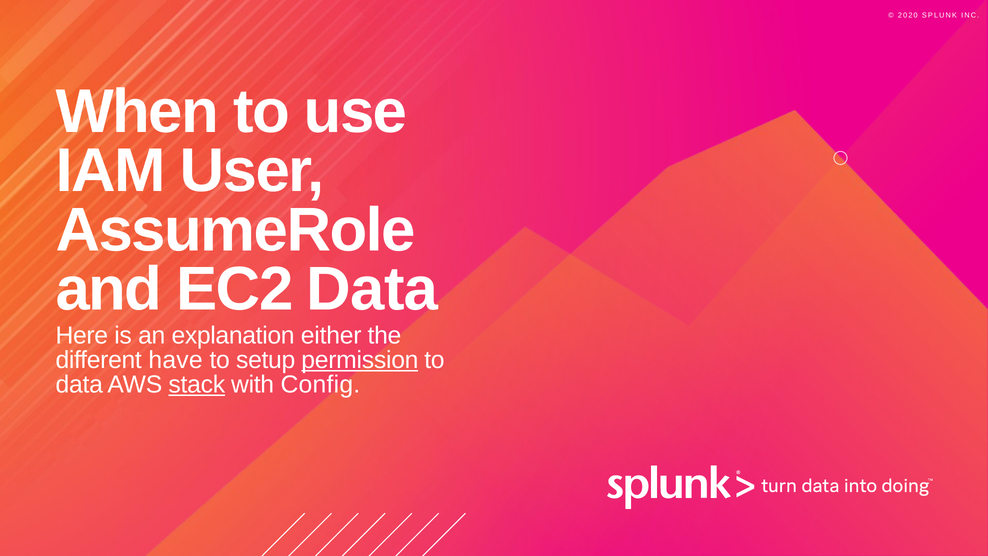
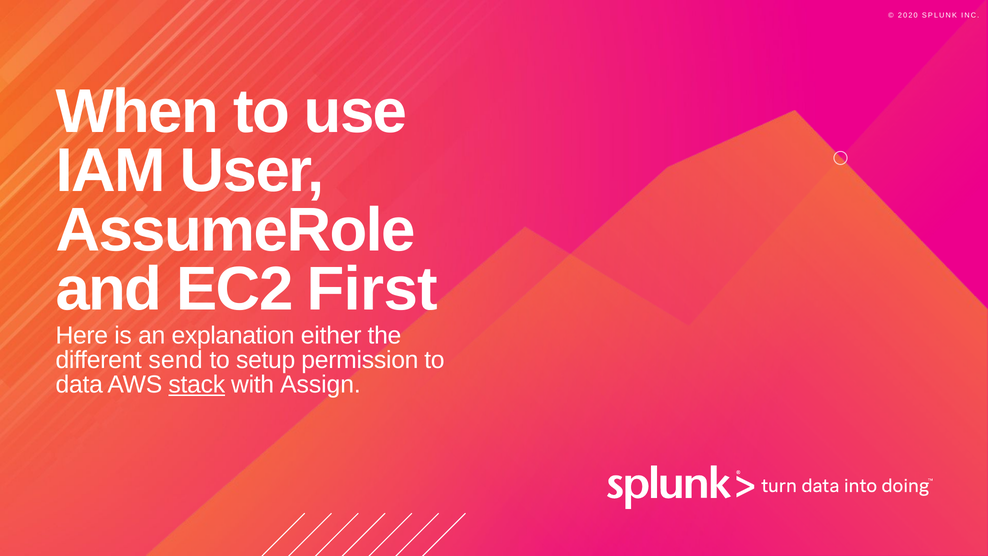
EC2 Data: Data -> First (372, 289)
have: have -> send (176, 360)
permission underline: present -> none (360, 360)
Config: Config -> Assign (321, 385)
